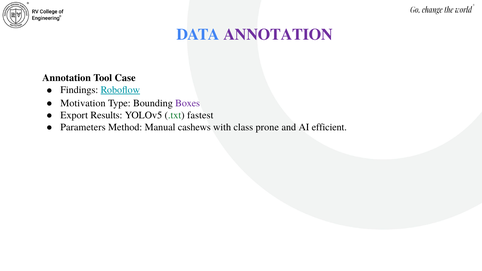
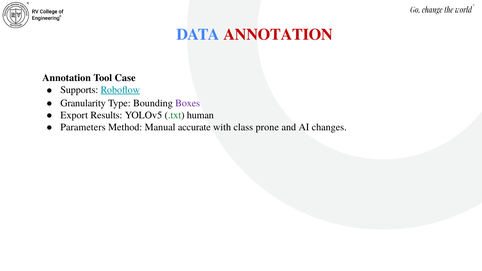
ANNOTATION colour: purple -> red (278, 34)
Findings: Findings -> Supports (79, 90)
Motivation: Motivation -> Granularity (83, 103)
fastest: fastest -> human (200, 115)
cashews: cashews -> accurate (194, 127)
efficient: efficient -> changes (329, 127)
